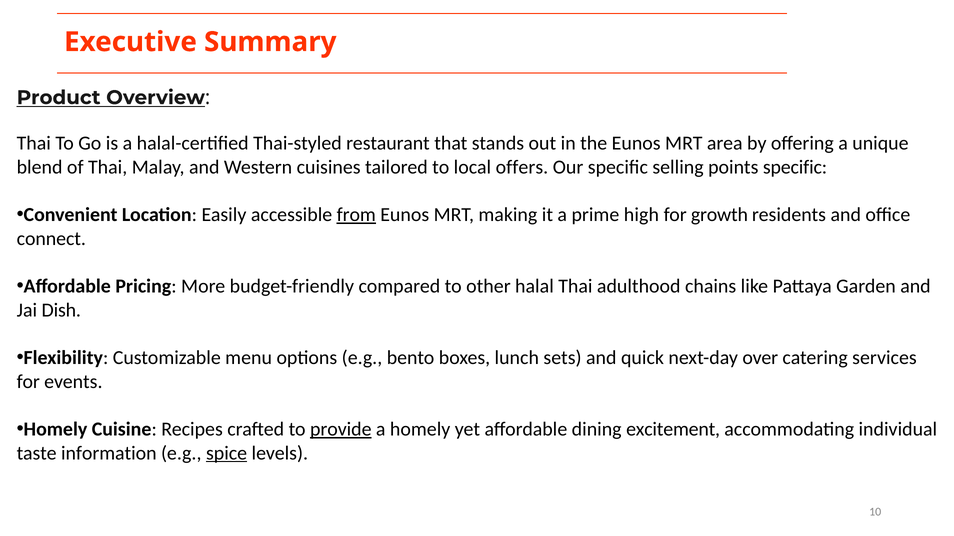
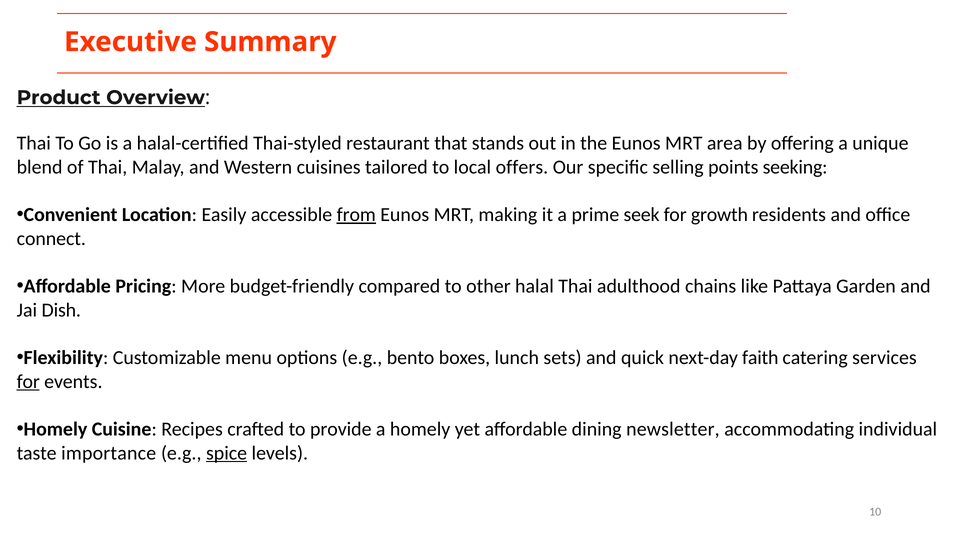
points specific: specific -> seeking (795, 167)
high: high -> seek (642, 215)
over: over -> faith (760, 358)
for underline: none -> present (28, 382)
provide underline: present -> none (341, 430)
excitement: excitement -> newsletter (673, 430)
information: information -> importance (109, 453)
